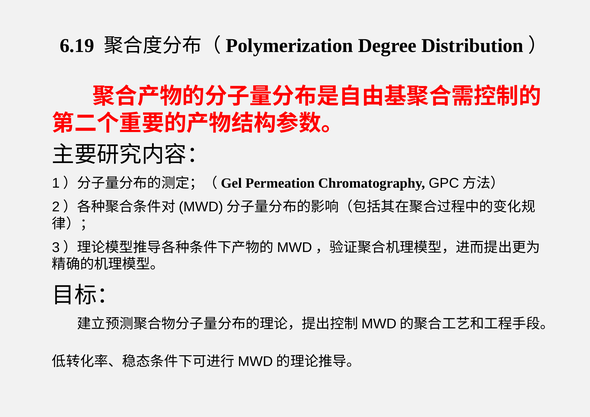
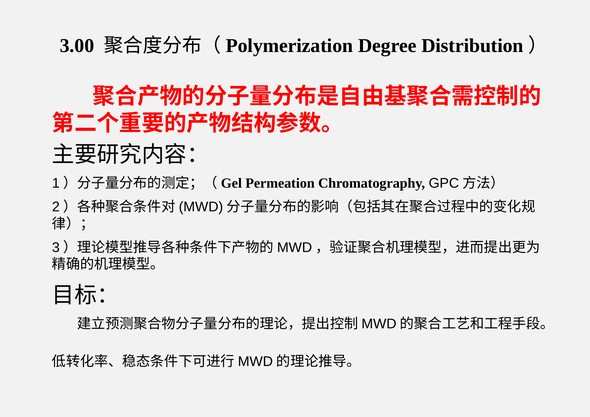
6.19: 6.19 -> 3.00 (77, 46)
